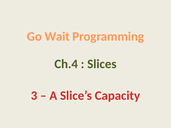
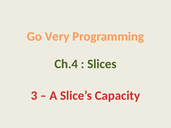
Wait: Wait -> Very (57, 37)
